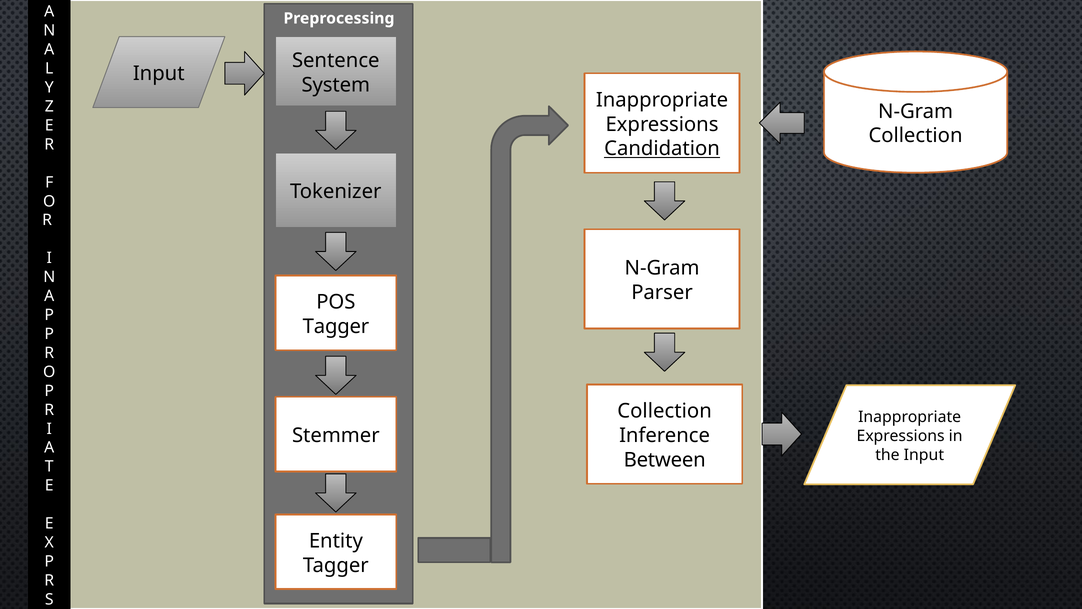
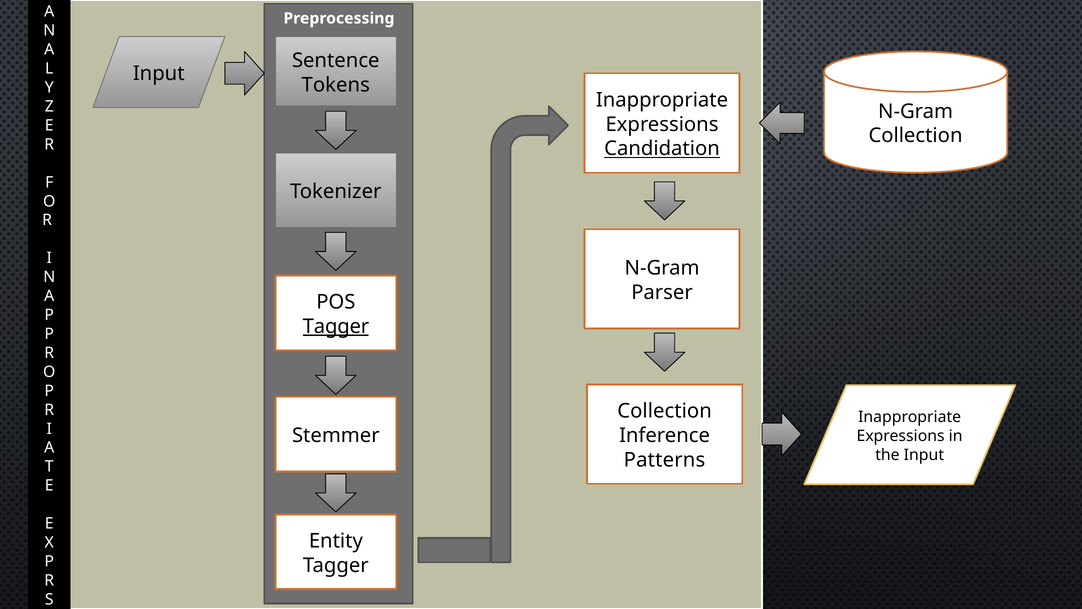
System: System -> Tokens (336, 85)
Tagger underline: none -> present (336, 326)
Between: Between -> Patterns (665, 460)
